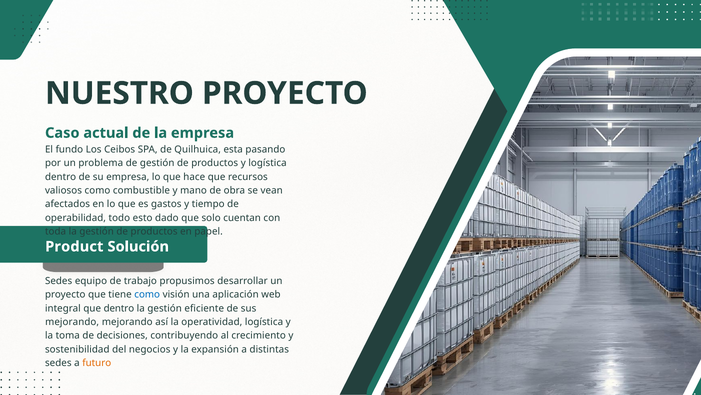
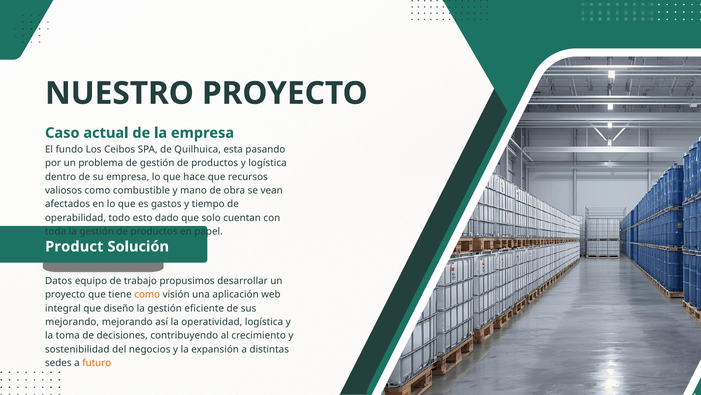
Sedes: Sedes -> Datos (59, 281)
como colour: blue -> orange (147, 294)
que dentro: dentro -> diseño (119, 308)
